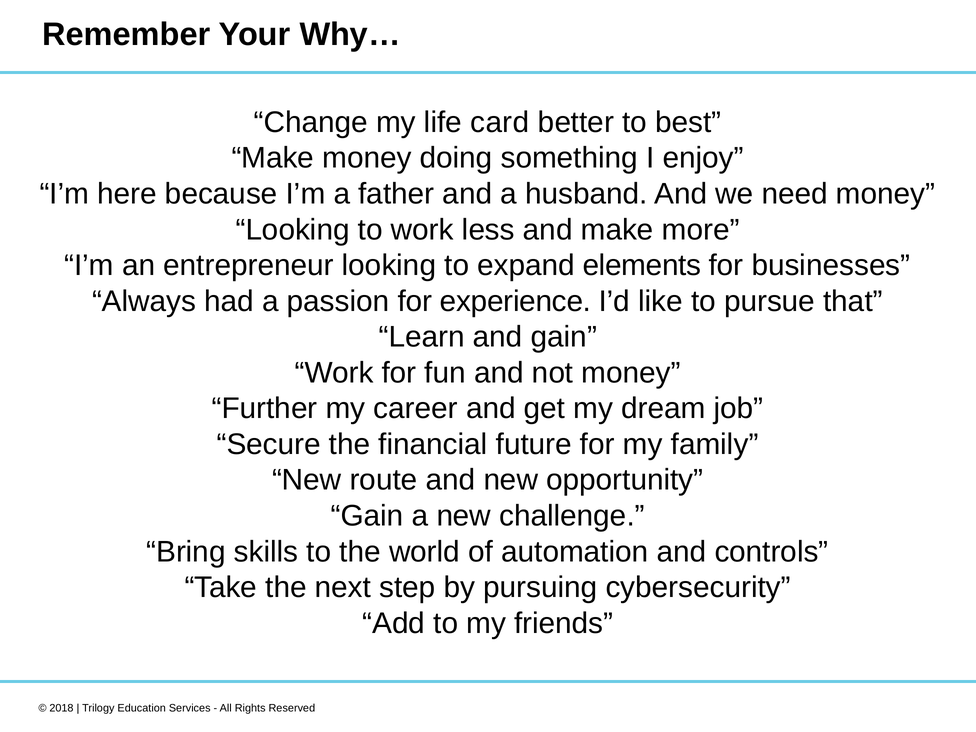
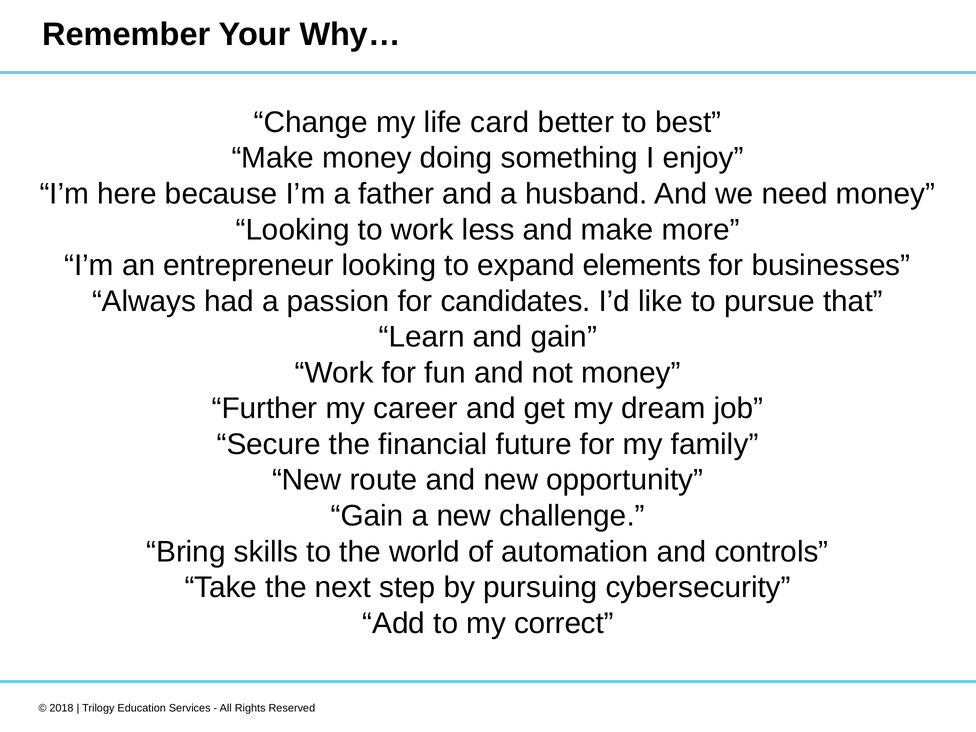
experience: experience -> candidates (516, 301)
friends: friends -> correct (564, 623)
